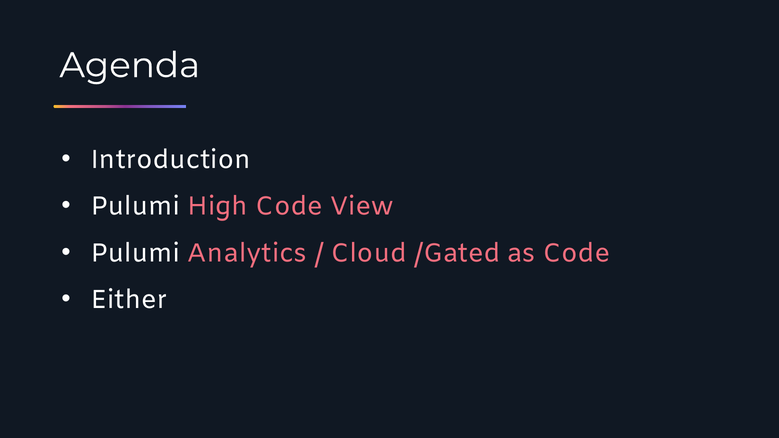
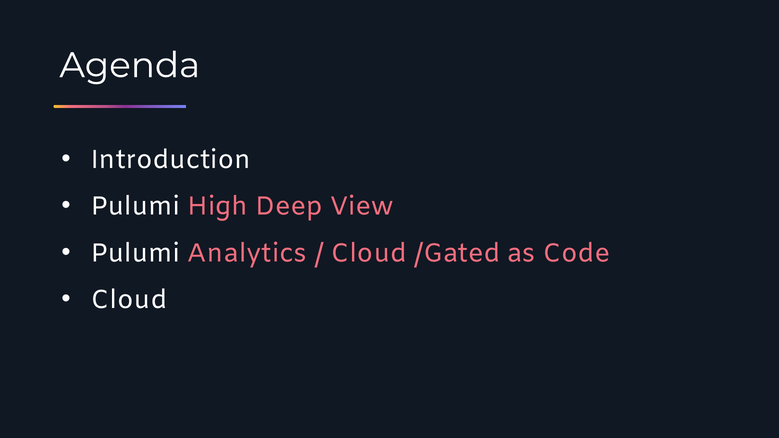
High Code: Code -> Deep (289, 206)
Either: Either -> Cloud (129, 300)
